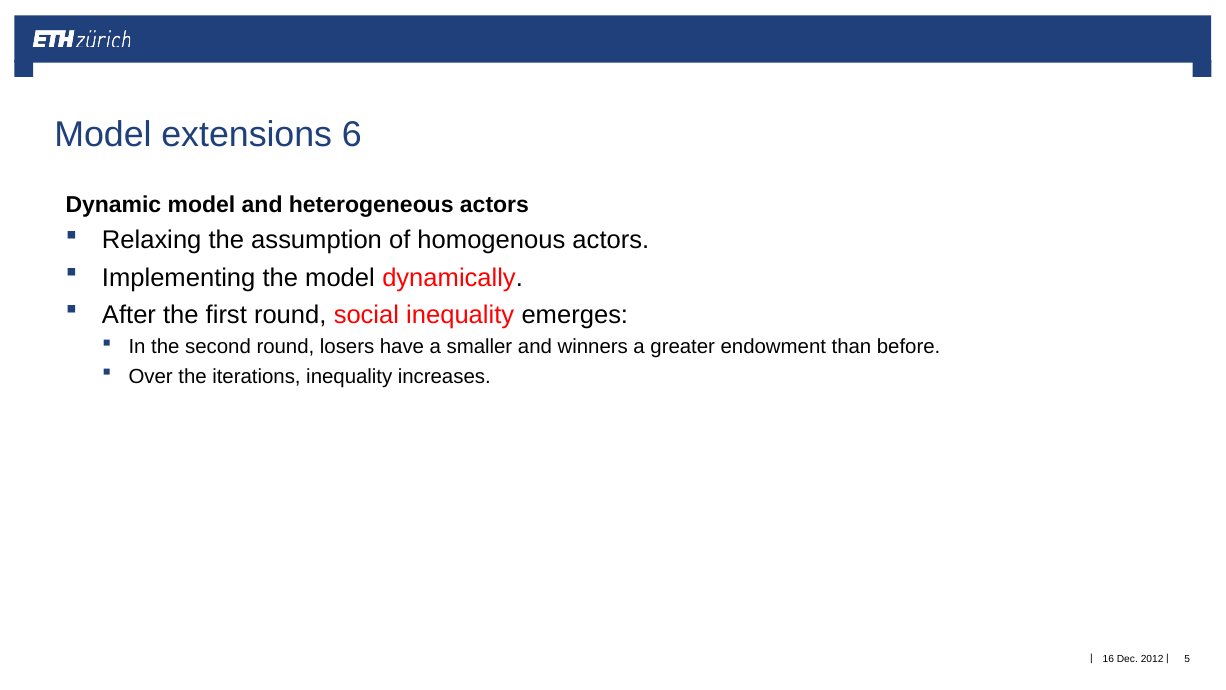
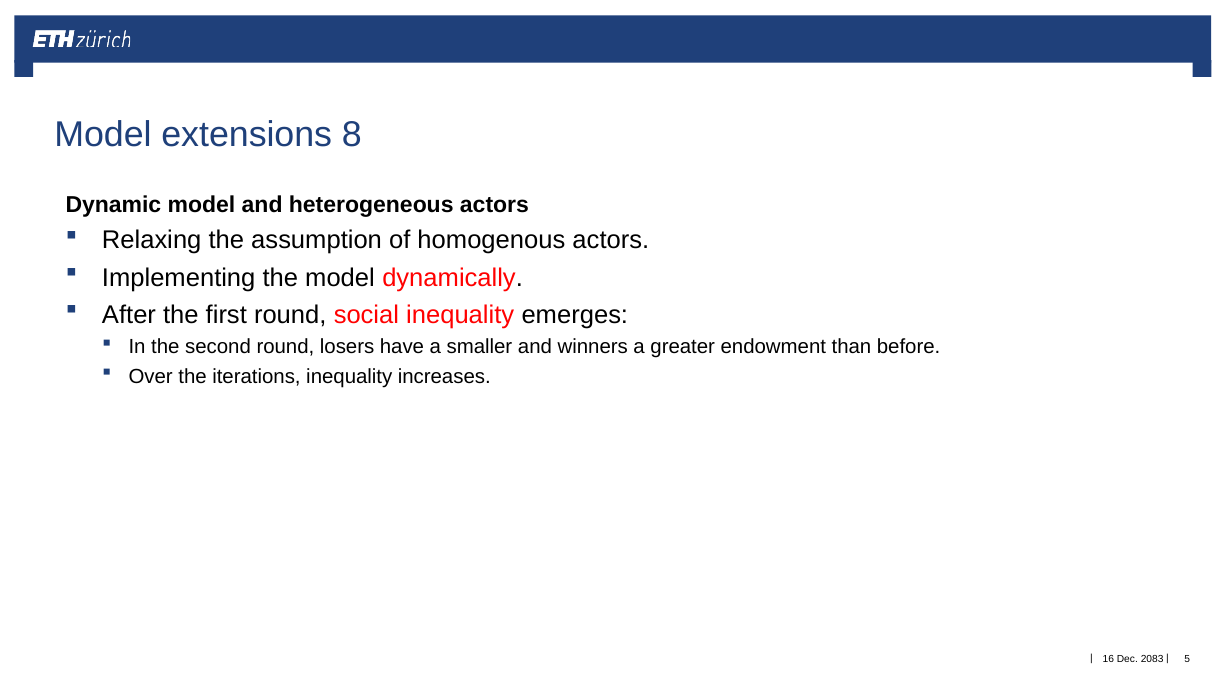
6: 6 -> 8 (352, 135)
2012: 2012 -> 2083 (1152, 659)
